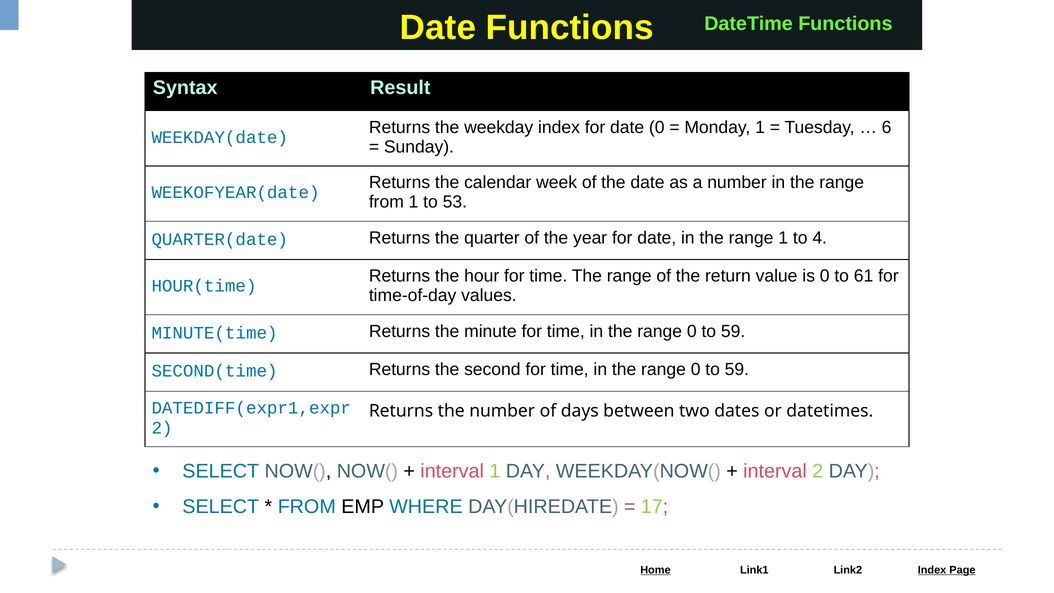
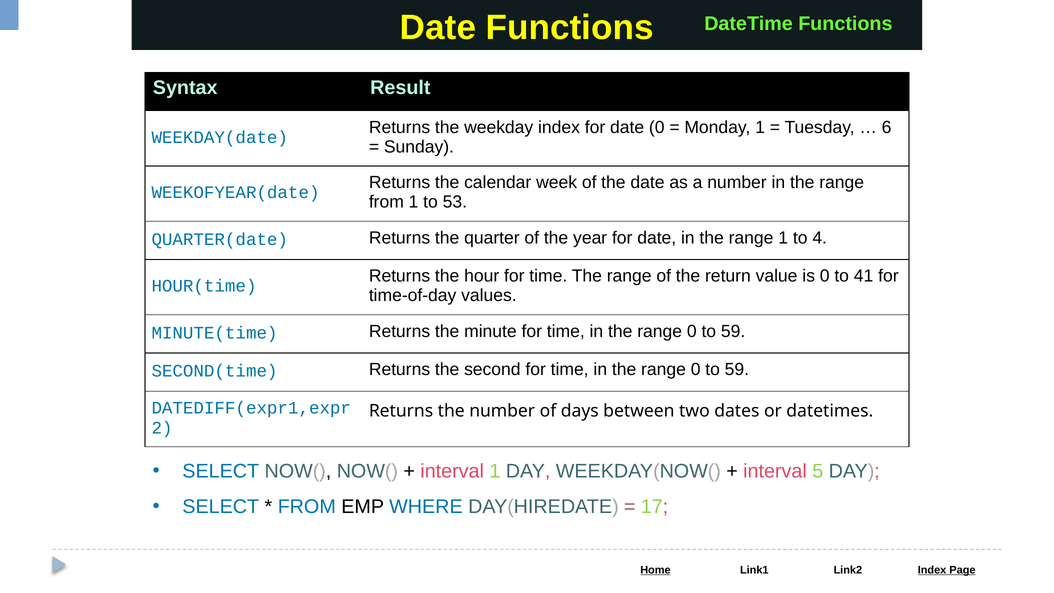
61: 61 -> 41 (864, 276)
interval 2: 2 -> 5 (818, 471)
